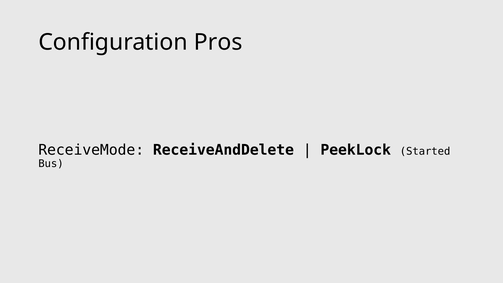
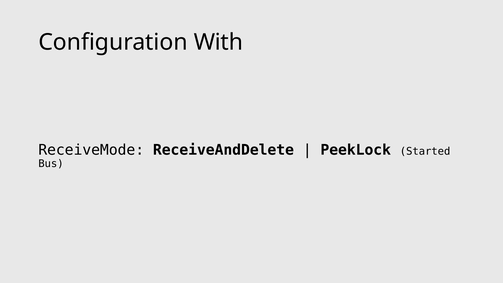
Pros: Pros -> With (218, 42)
